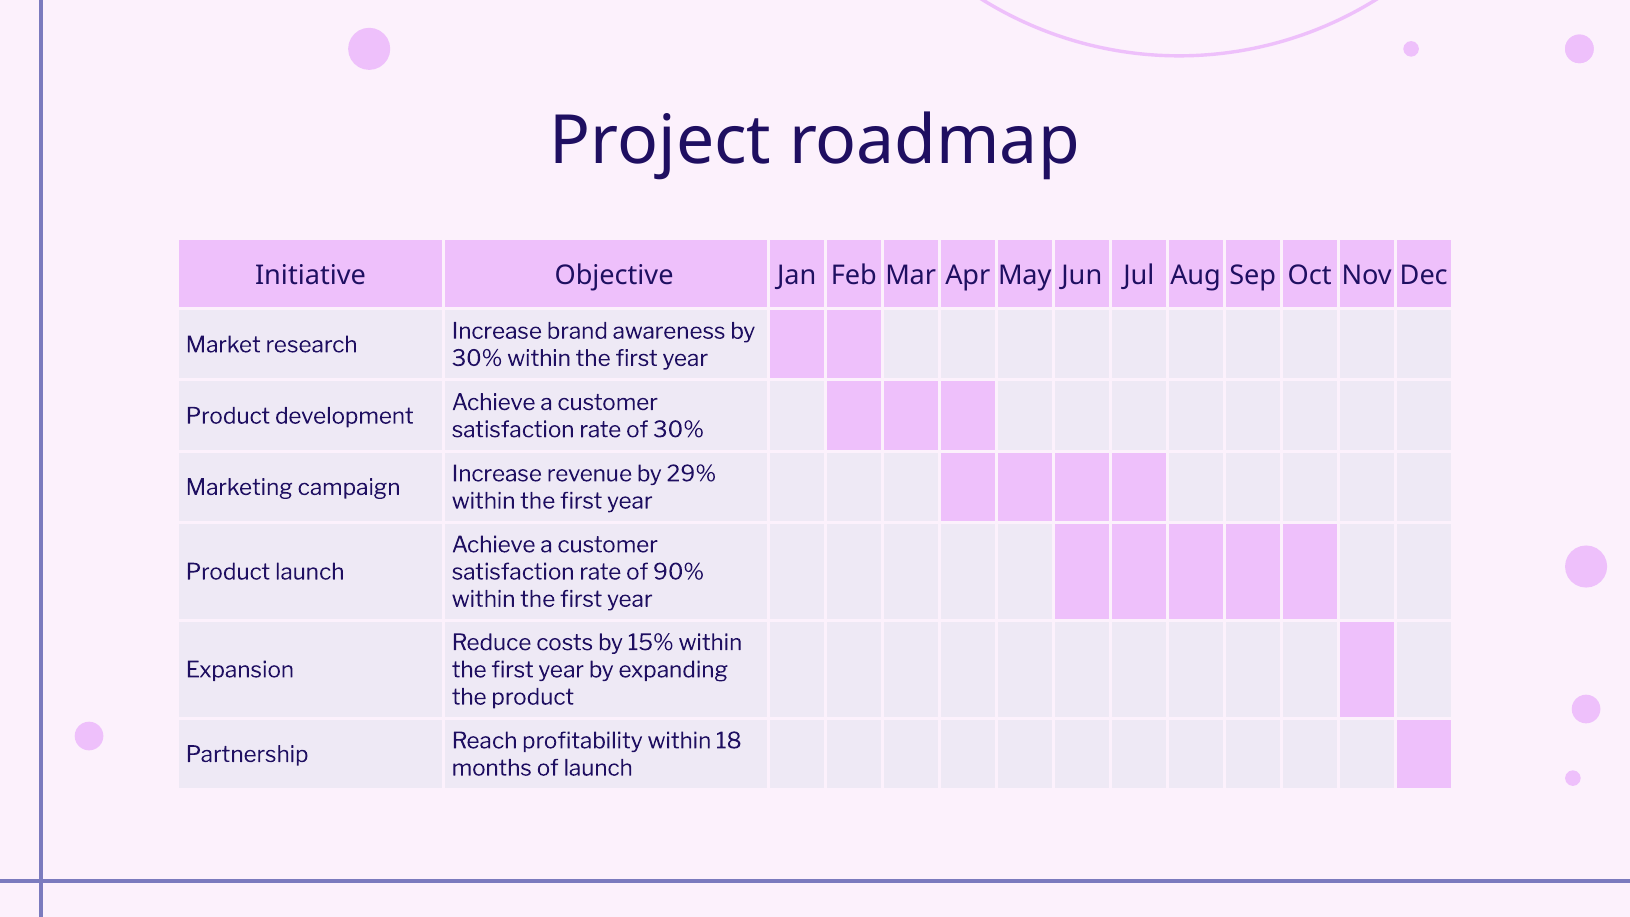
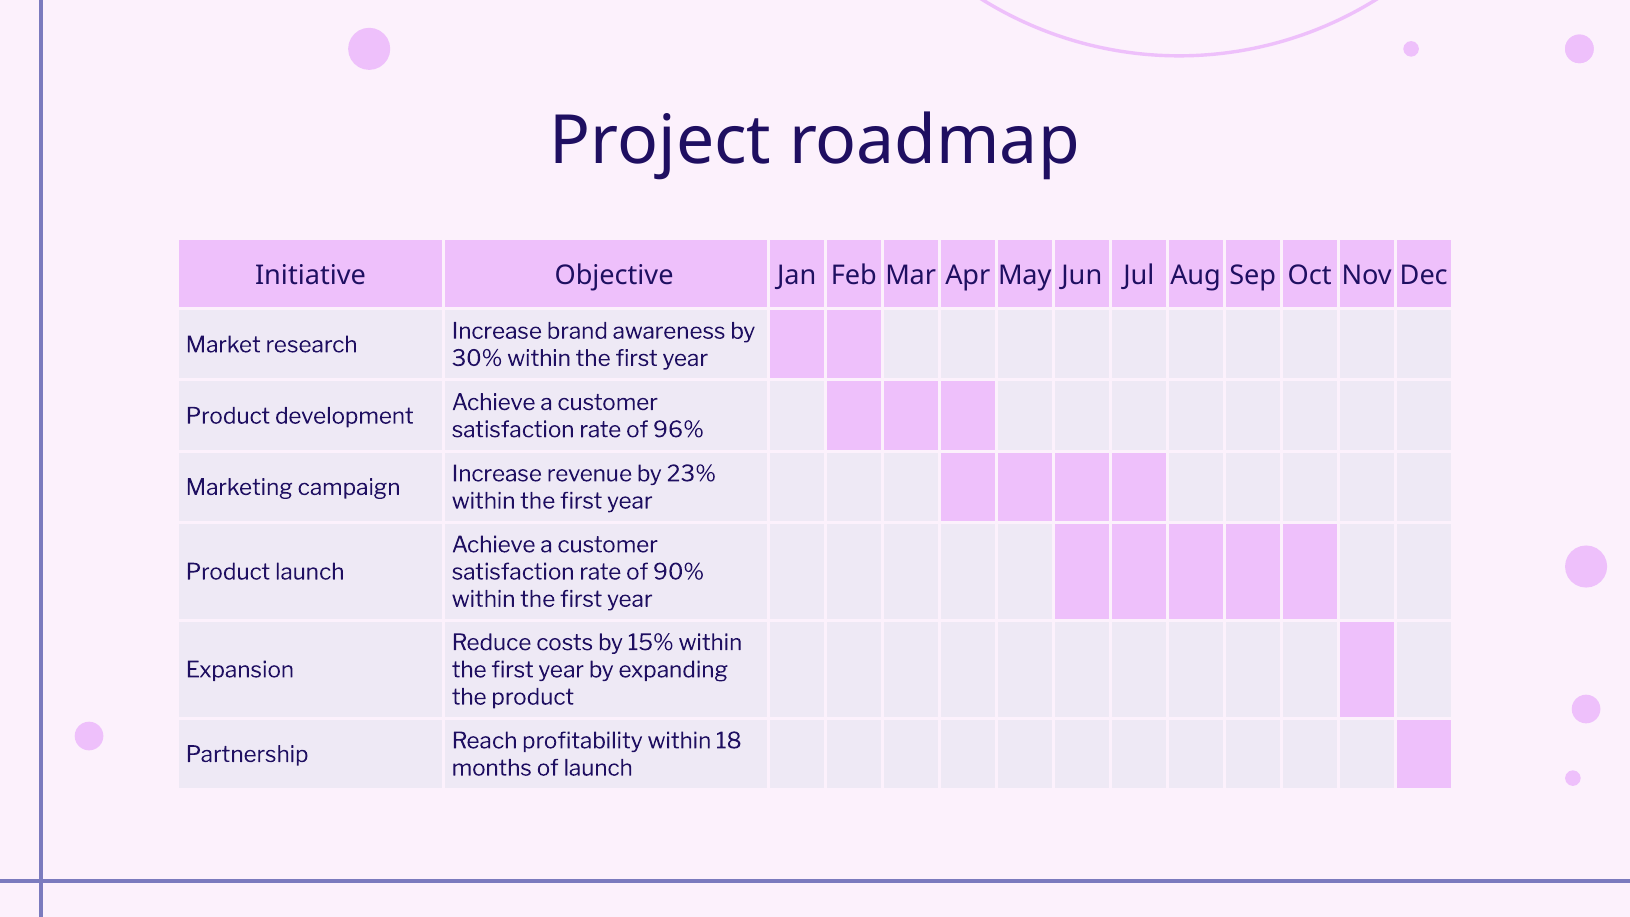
of 30%: 30% -> 96% (678, 430)
29%: 29% -> 23% (691, 474)
